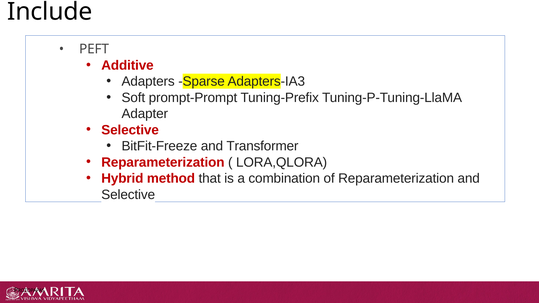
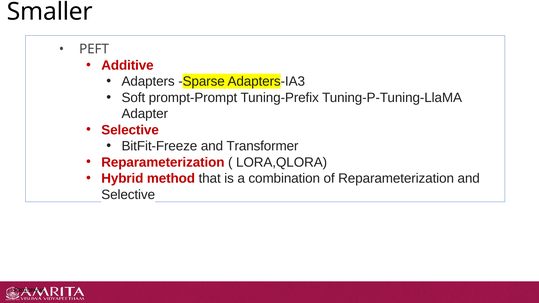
Include: Include -> Smaller (50, 12)
